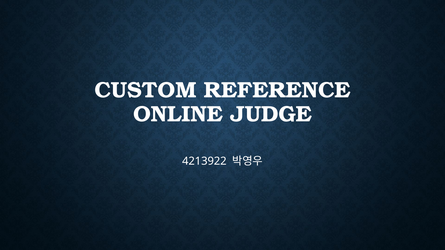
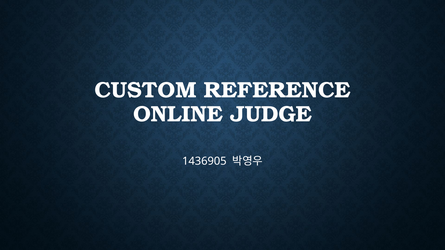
4213922: 4213922 -> 1436905 (204, 161)
